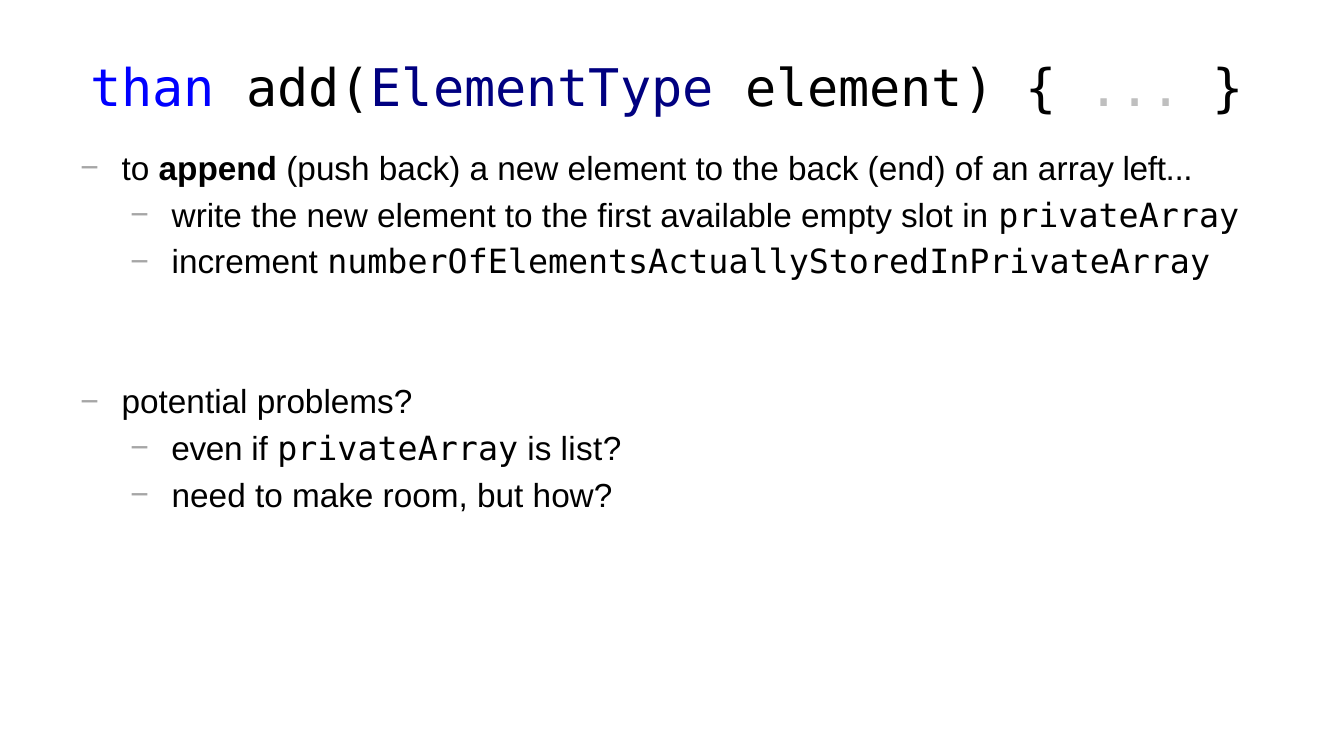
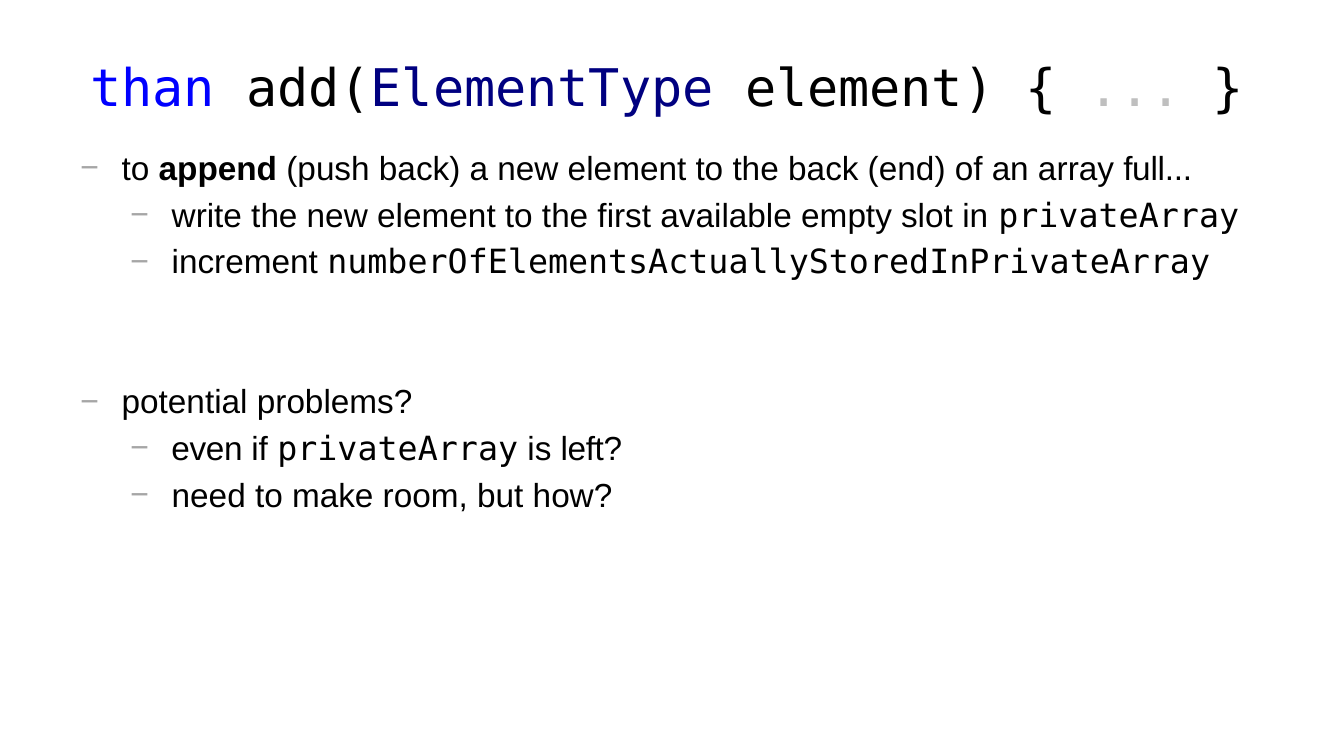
left: left -> full (1158, 170)
list: list -> left (591, 450)
